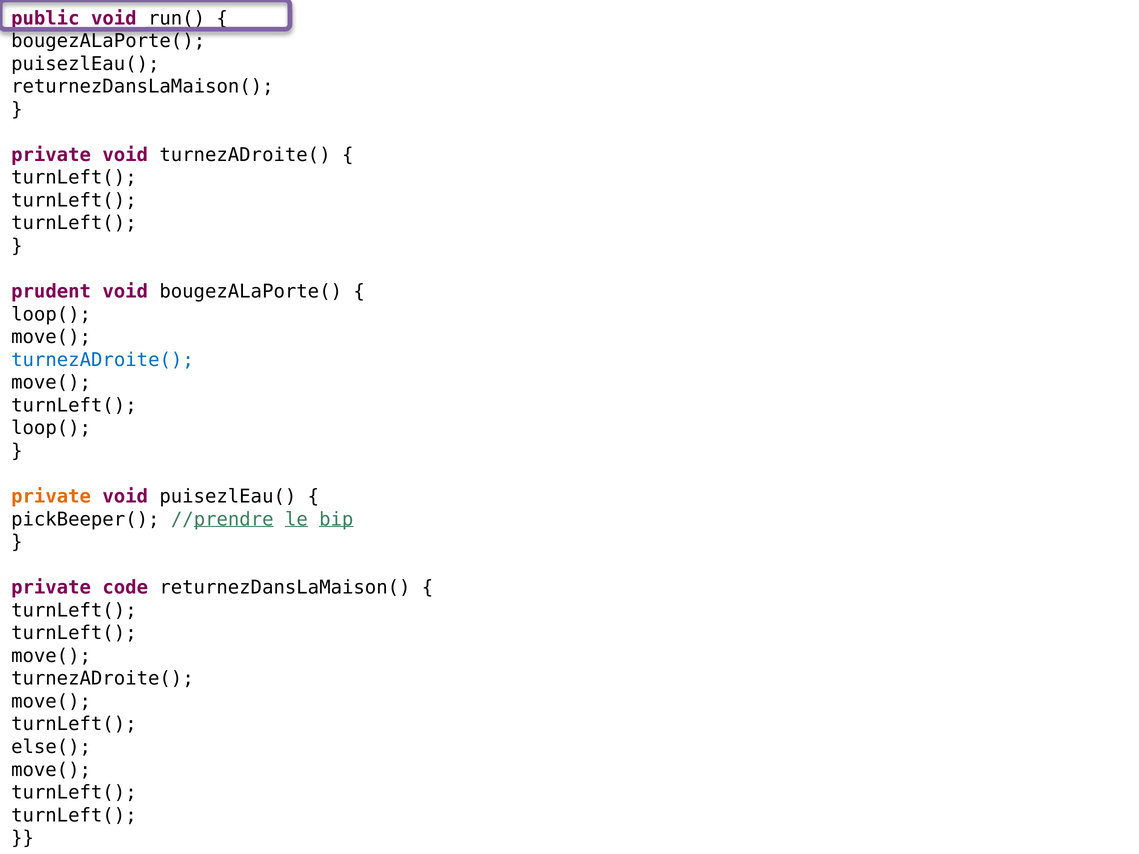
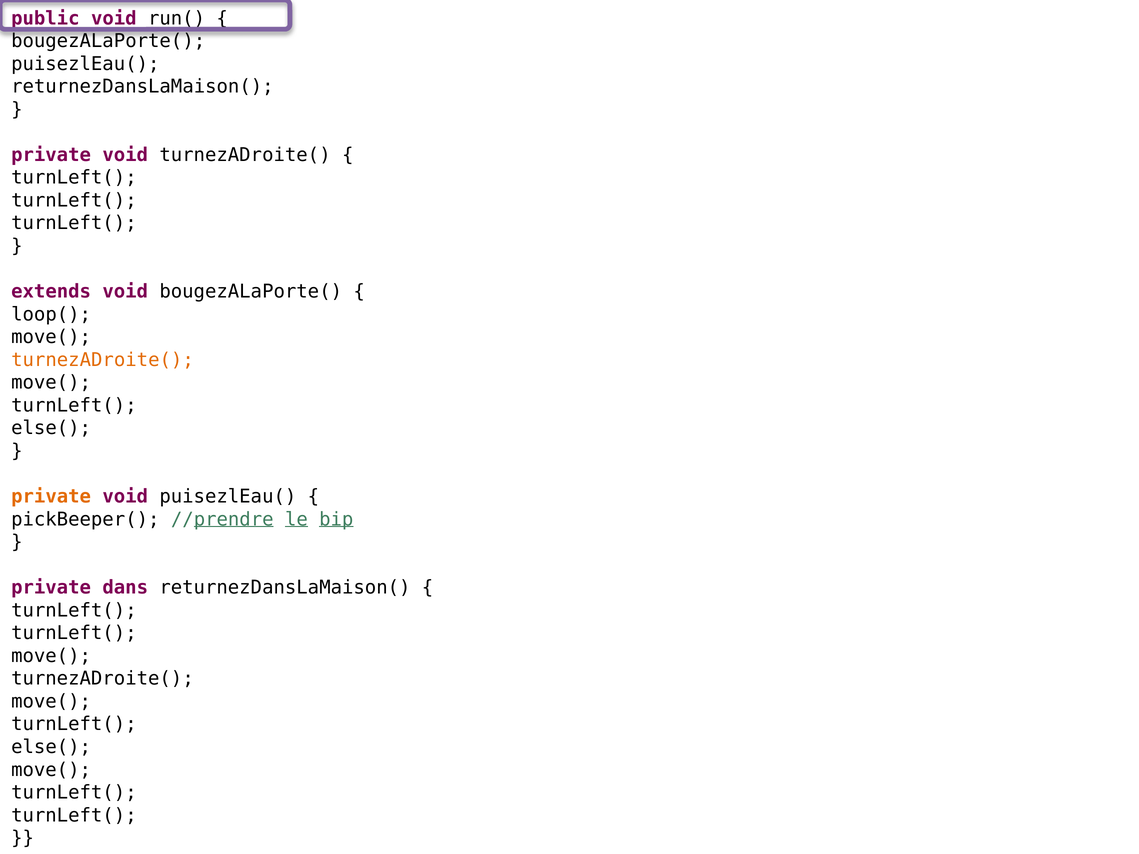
prudent: prudent -> extends (51, 292)
turnezADroite( colour: blue -> orange (102, 360)
loop(: loop( -> else( (51, 428)
code: code -> dans (125, 588)
